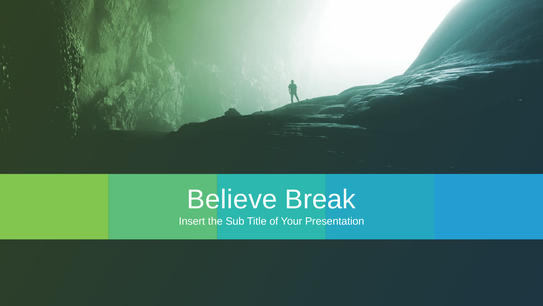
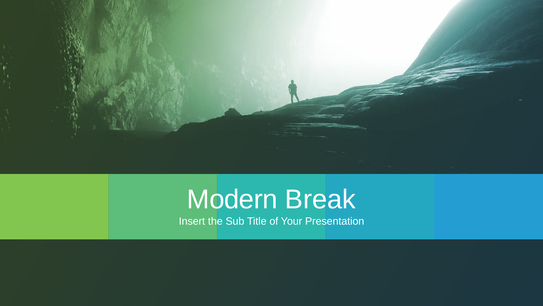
Believe: Believe -> Modern (232, 199)
